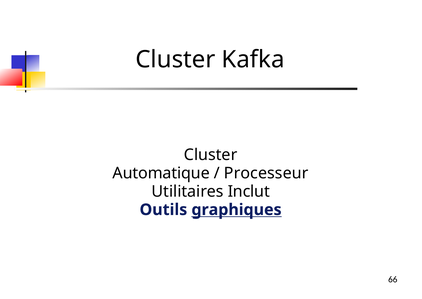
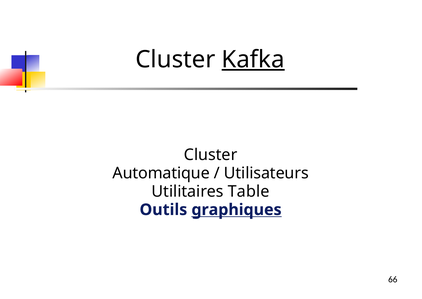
Kafka underline: none -> present (253, 59)
Processeur: Processeur -> Utilisateurs (266, 173)
Inclut: Inclut -> Table (249, 191)
